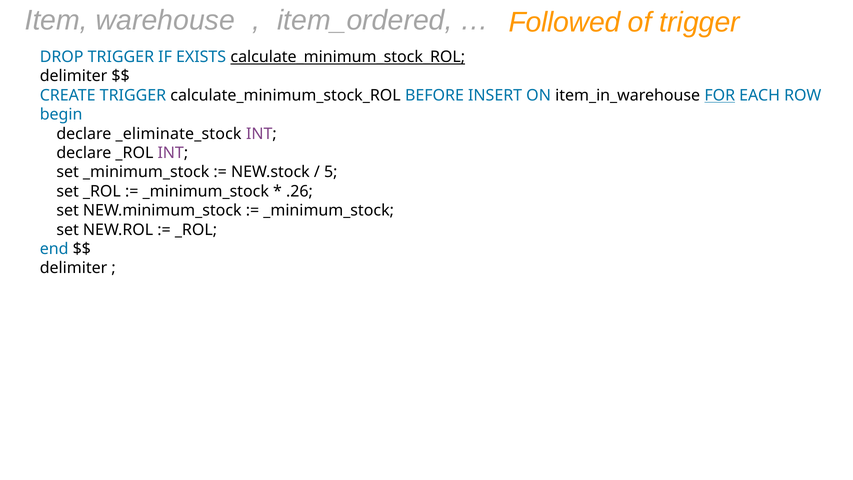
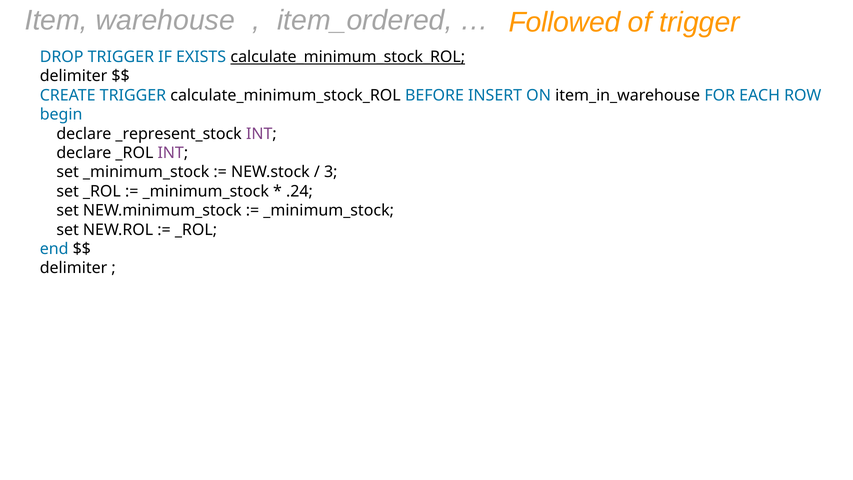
FOR underline: present -> none (720, 95)
_eliminate_stock: _eliminate_stock -> _represent_stock (179, 134)
5: 5 -> 3 (331, 172)
.26: .26 -> .24 (299, 191)
